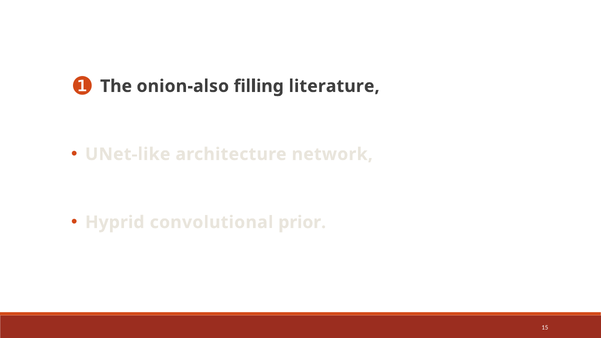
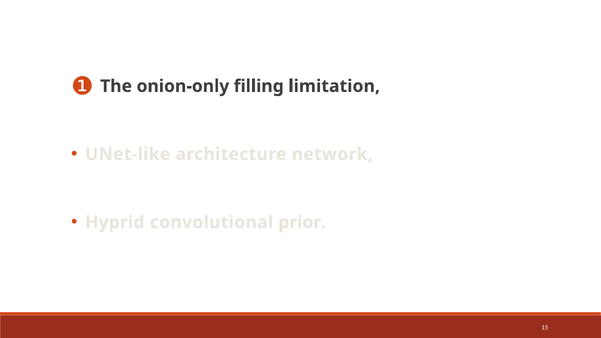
onion-also: onion-also -> onion-only (183, 86)
literature: literature -> limitation (334, 86)
